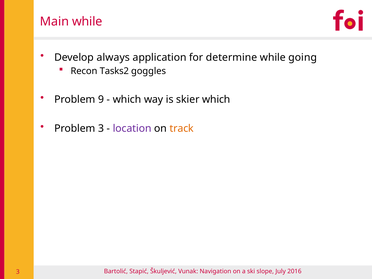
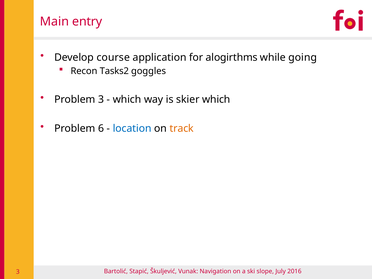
Main while: while -> entry (87, 21)
always: always -> course (113, 57)
determine: determine -> alogirthms (232, 57)
Problem 9: 9 -> 3 (101, 99)
Problem 3: 3 -> 6 (101, 128)
location colour: purple -> blue (132, 128)
